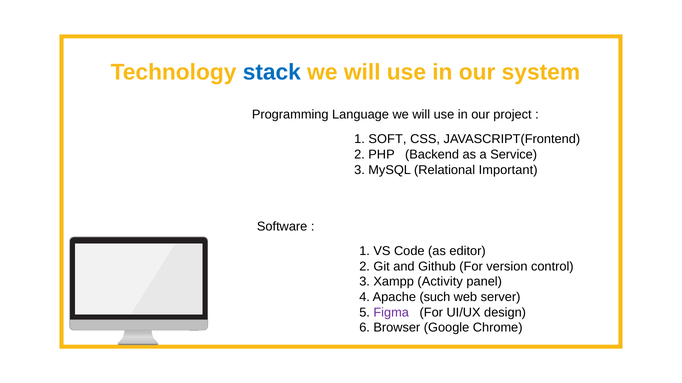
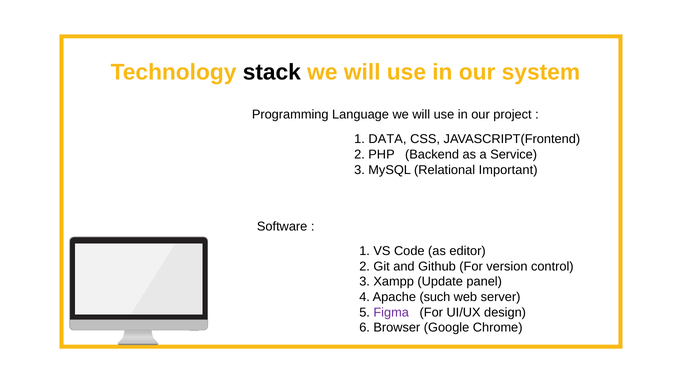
stack colour: blue -> black (272, 72)
SOFT: SOFT -> DATA (387, 139)
Activity: Activity -> Update (440, 282)
